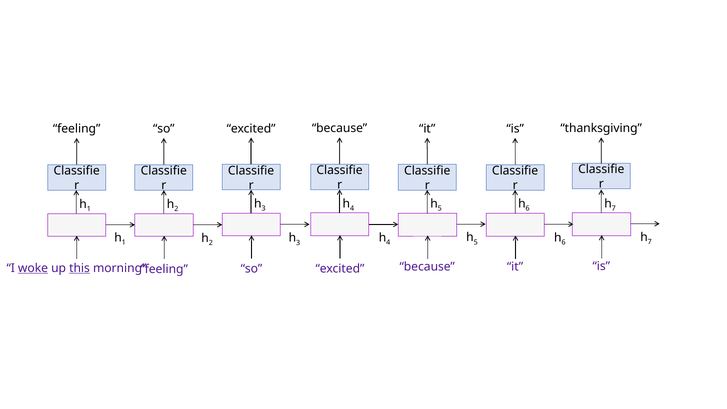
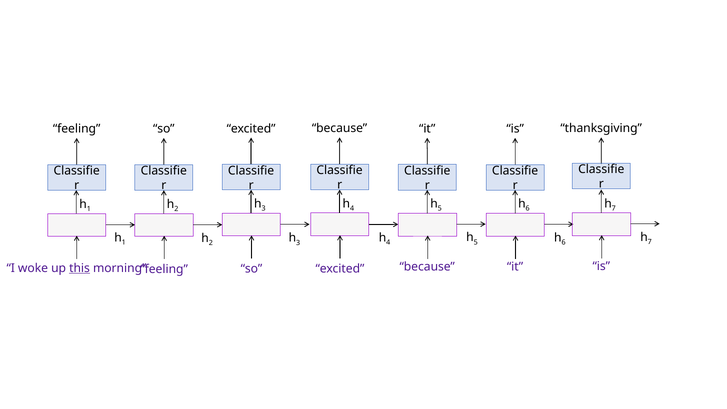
woke underline: present -> none (33, 268)
